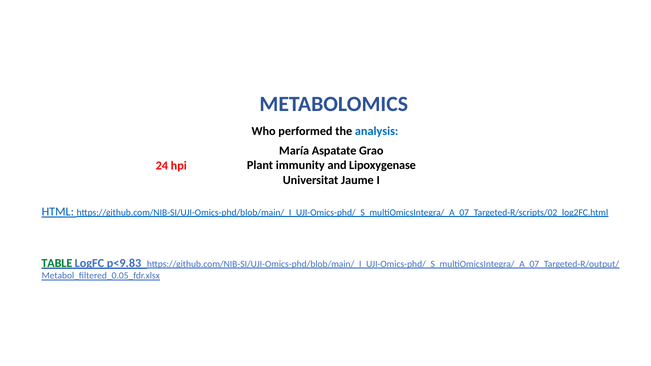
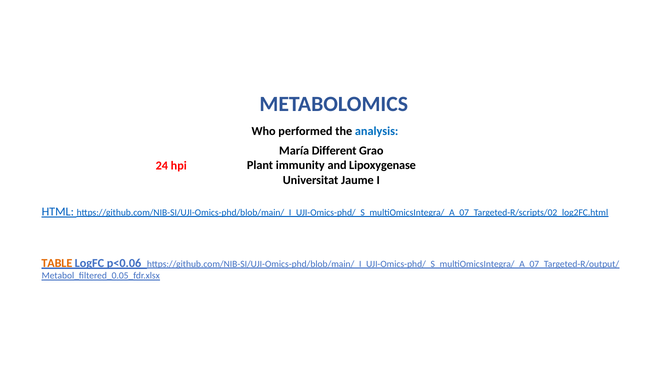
Aspatate: Aspatate -> Different (334, 151)
TABLE colour: green -> orange (57, 263)
p<9.83: p<9.83 -> p<0.06 (124, 263)
